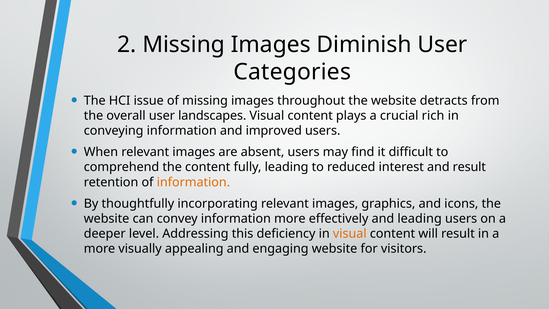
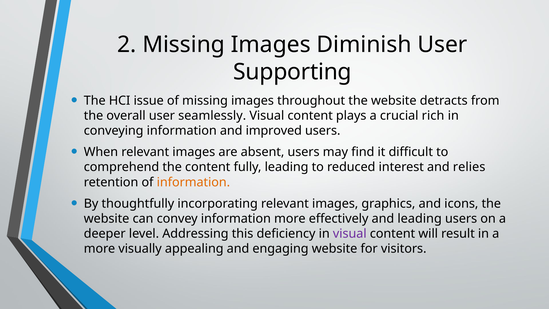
Categories: Categories -> Supporting (292, 72)
landscapes: landscapes -> seamlessly (212, 116)
and result: result -> relies (469, 167)
visual colour: orange -> purple (350, 234)
